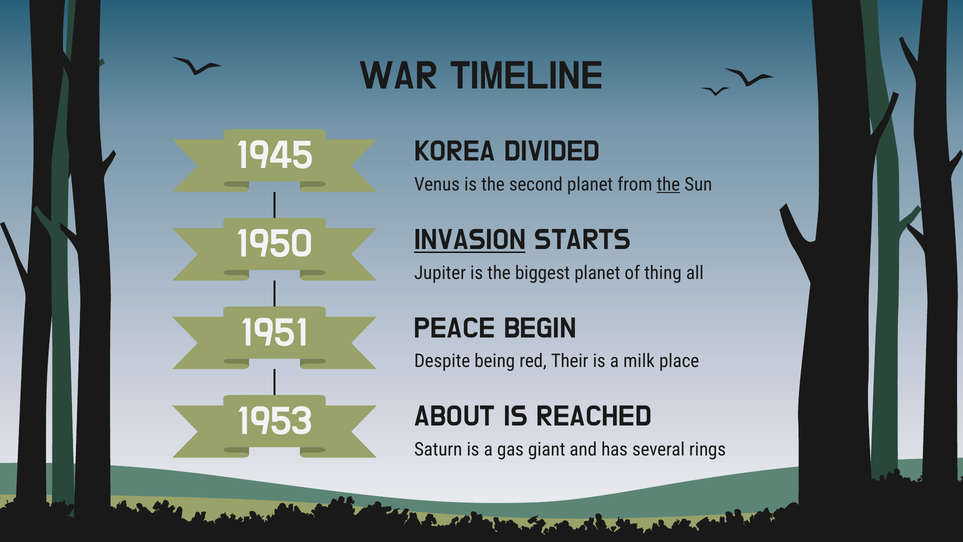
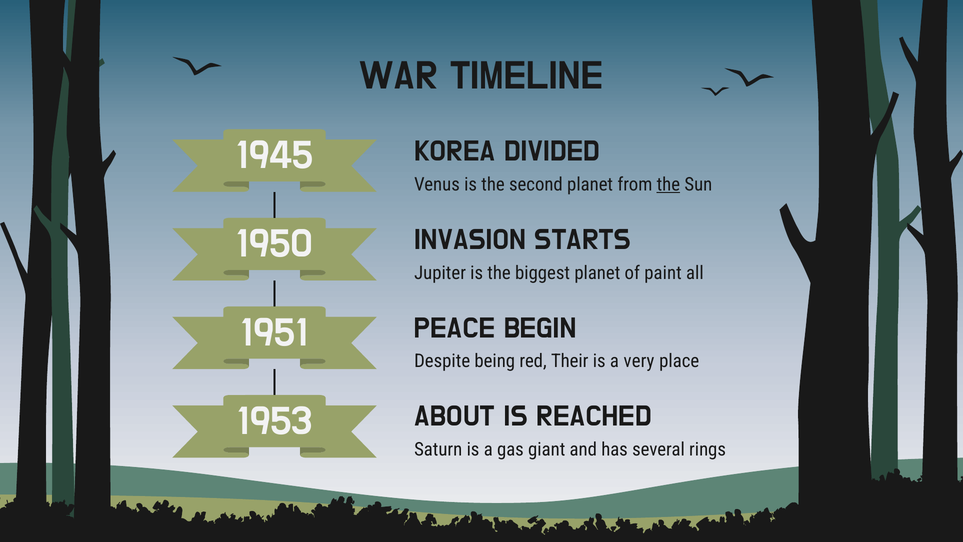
INVASION underline: present -> none (470, 239)
thing: thing -> paint (663, 273)
milk: milk -> very (639, 361)
